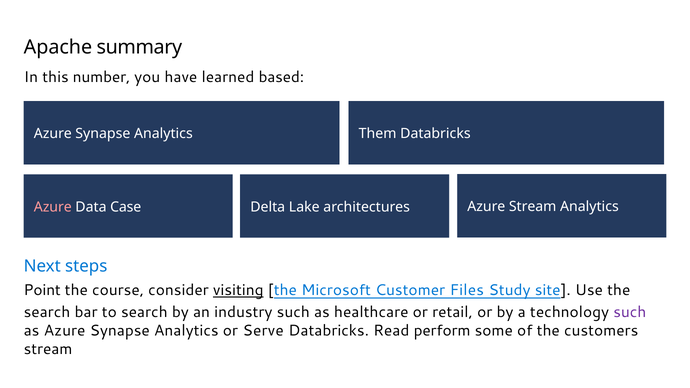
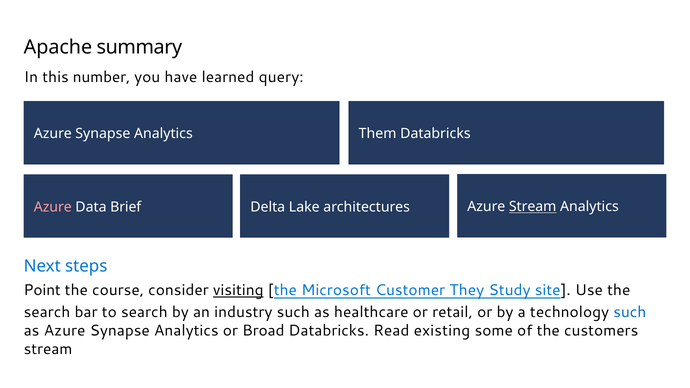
based: based -> query (281, 77)
Case: Case -> Brief (126, 207)
Stream underline: none -> present (533, 207)
Files: Files -> They (467, 290)
such colour: purple -> blue (630, 312)
Serve: Serve -> Broad (263, 331)
perform: perform -> existing (442, 331)
